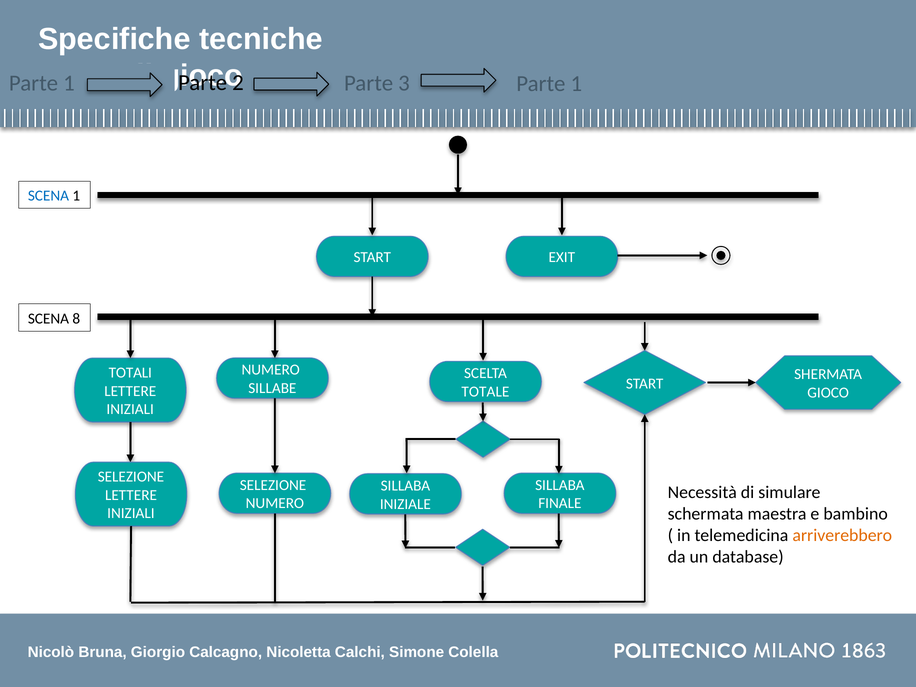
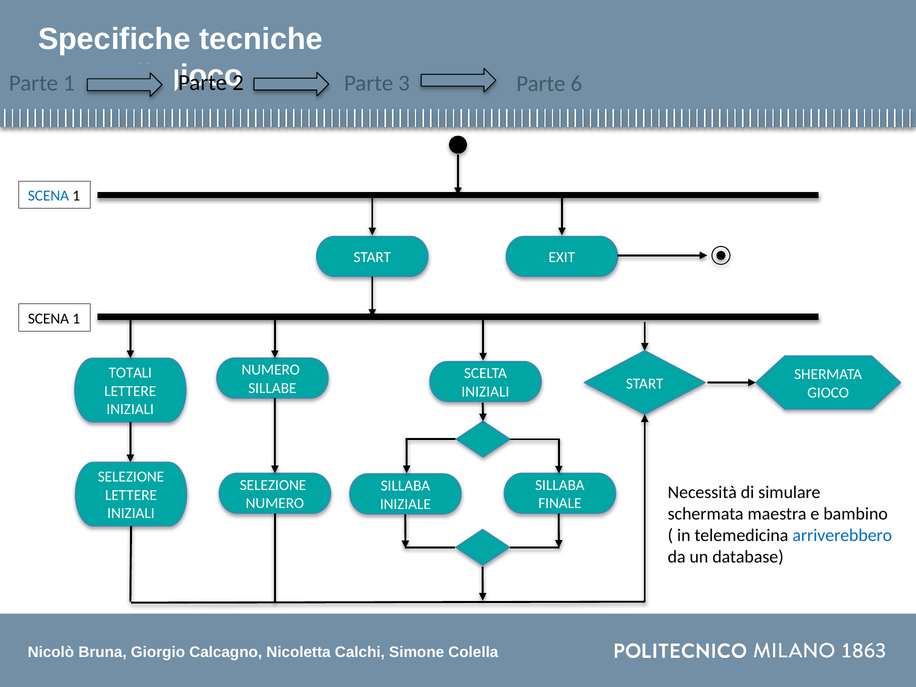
3 Parte 1: 1 -> 6 (576, 84)
8: 8 -> 1 (76, 319)
TOTALE: TOTALE -> INIZIALI (485, 392)
arriverebbero colour: orange -> blue (842, 535)
